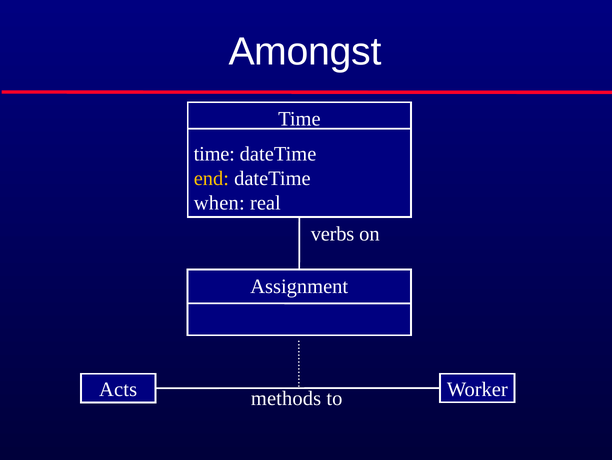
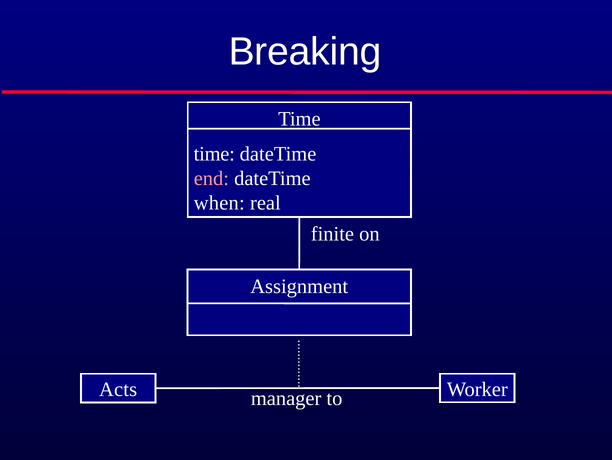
Amongst: Amongst -> Breaking (305, 52)
end colour: yellow -> pink (211, 178)
verbs: verbs -> finite (332, 233)
methods: methods -> manager (286, 398)
